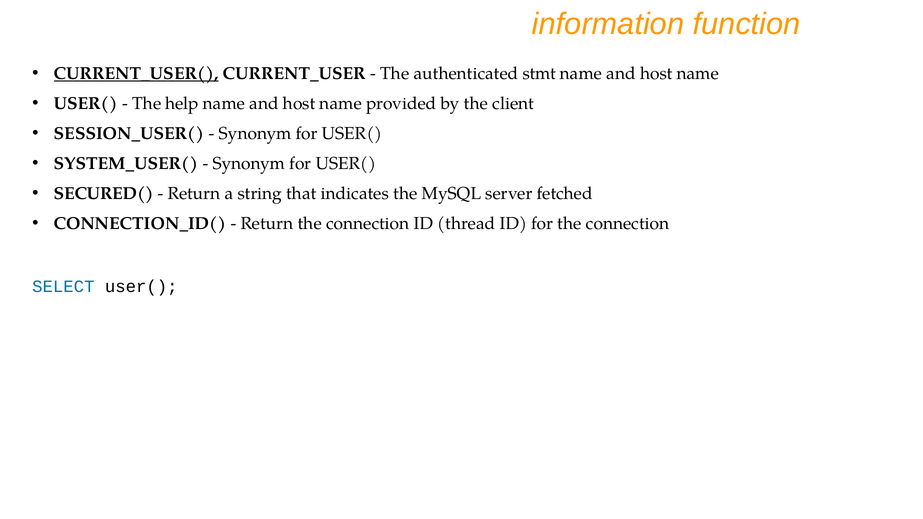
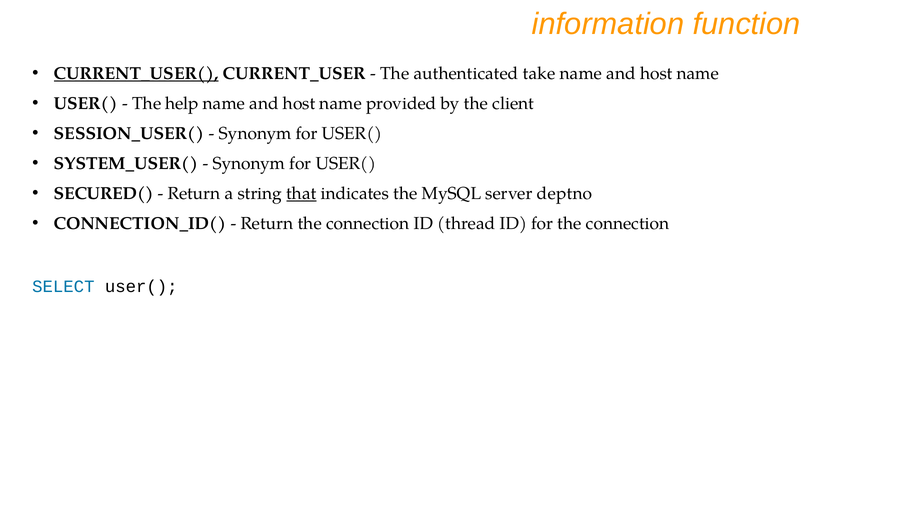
stmt: stmt -> take (539, 74)
that underline: none -> present (301, 194)
fetched: fetched -> deptno (565, 194)
